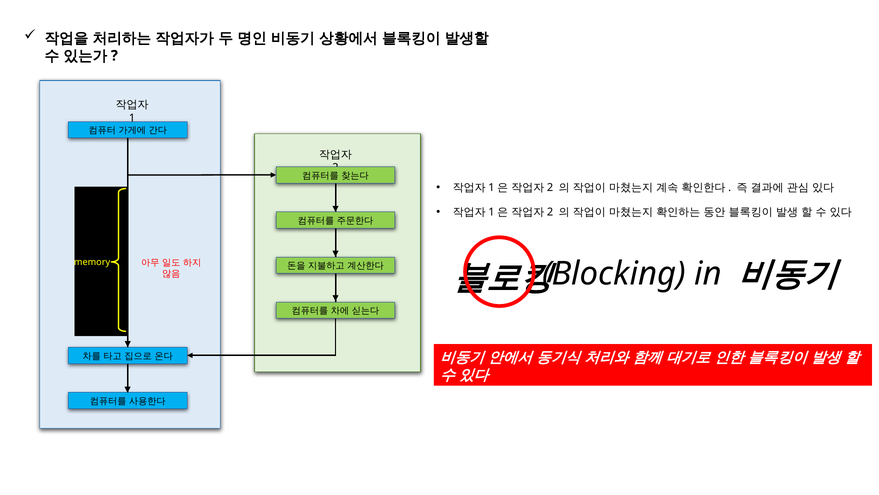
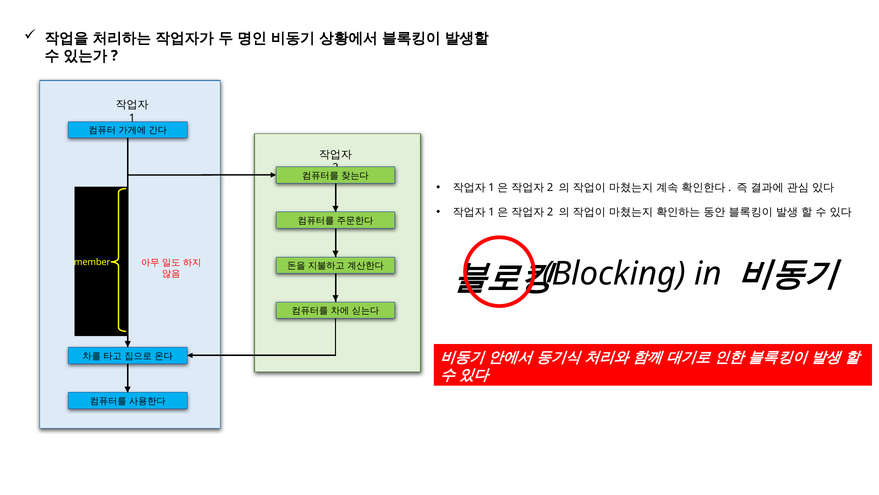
memory: memory -> member (92, 262)
